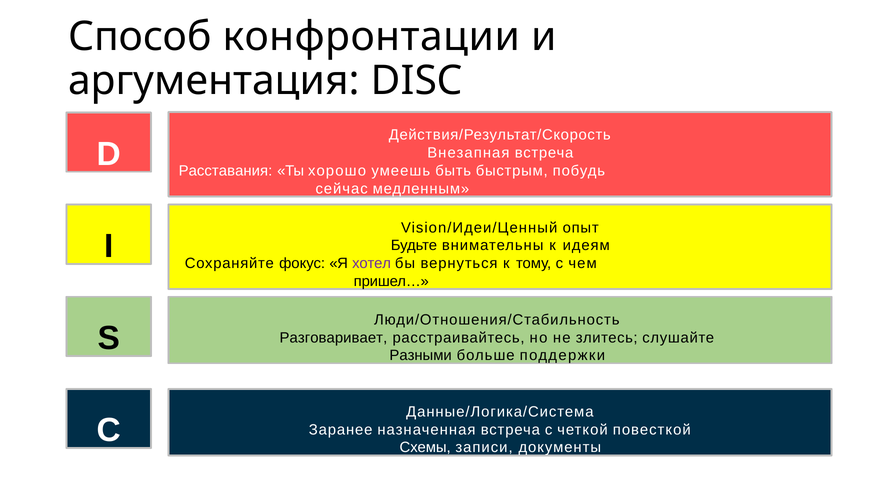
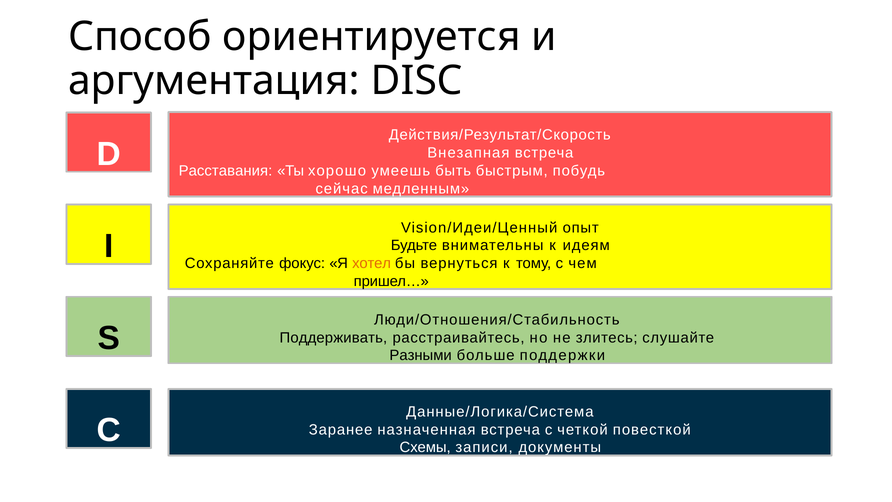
конфронтации: конфронтации -> ориентируется (371, 37)
хотел colour: purple -> orange (372, 263)
Разговаривает: Разговаривает -> Поддерживать (333, 337)
